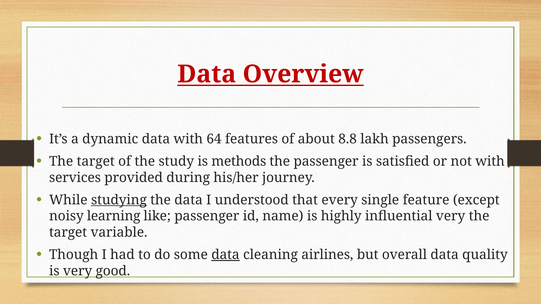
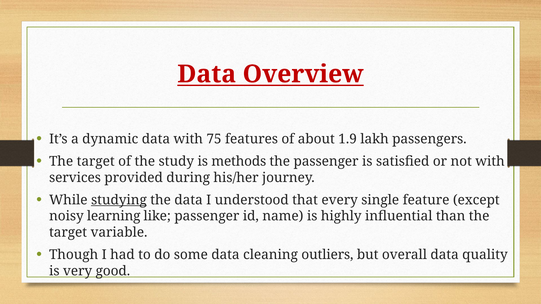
64: 64 -> 75 (214, 139)
8.8: 8.8 -> 1.9 (348, 139)
influential very: very -> than (451, 216)
data underline: present -> none (225, 255)
airlines: airlines -> outliers (327, 255)
